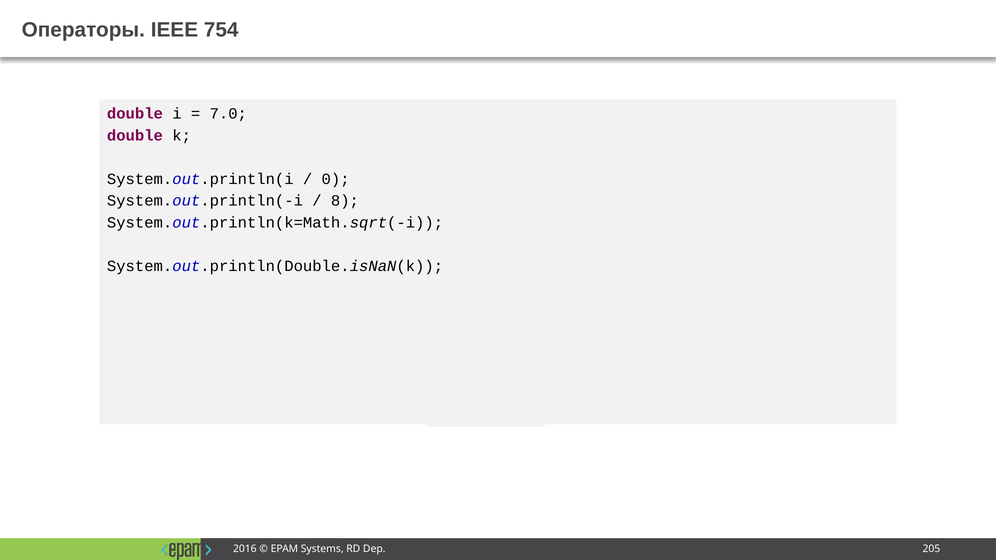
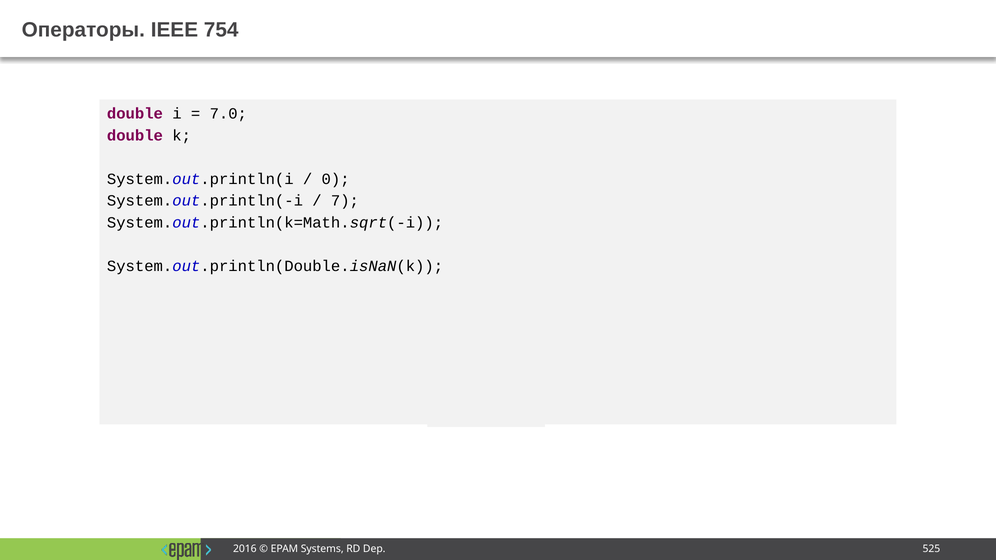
8: 8 -> 7 (345, 201)
205: 205 -> 525 (931, 549)
